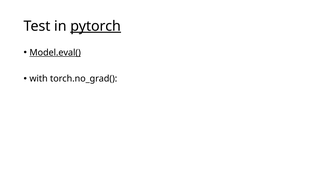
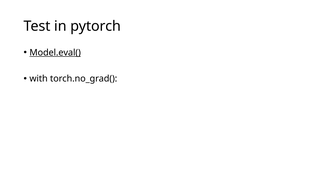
pytorch underline: present -> none (96, 26)
